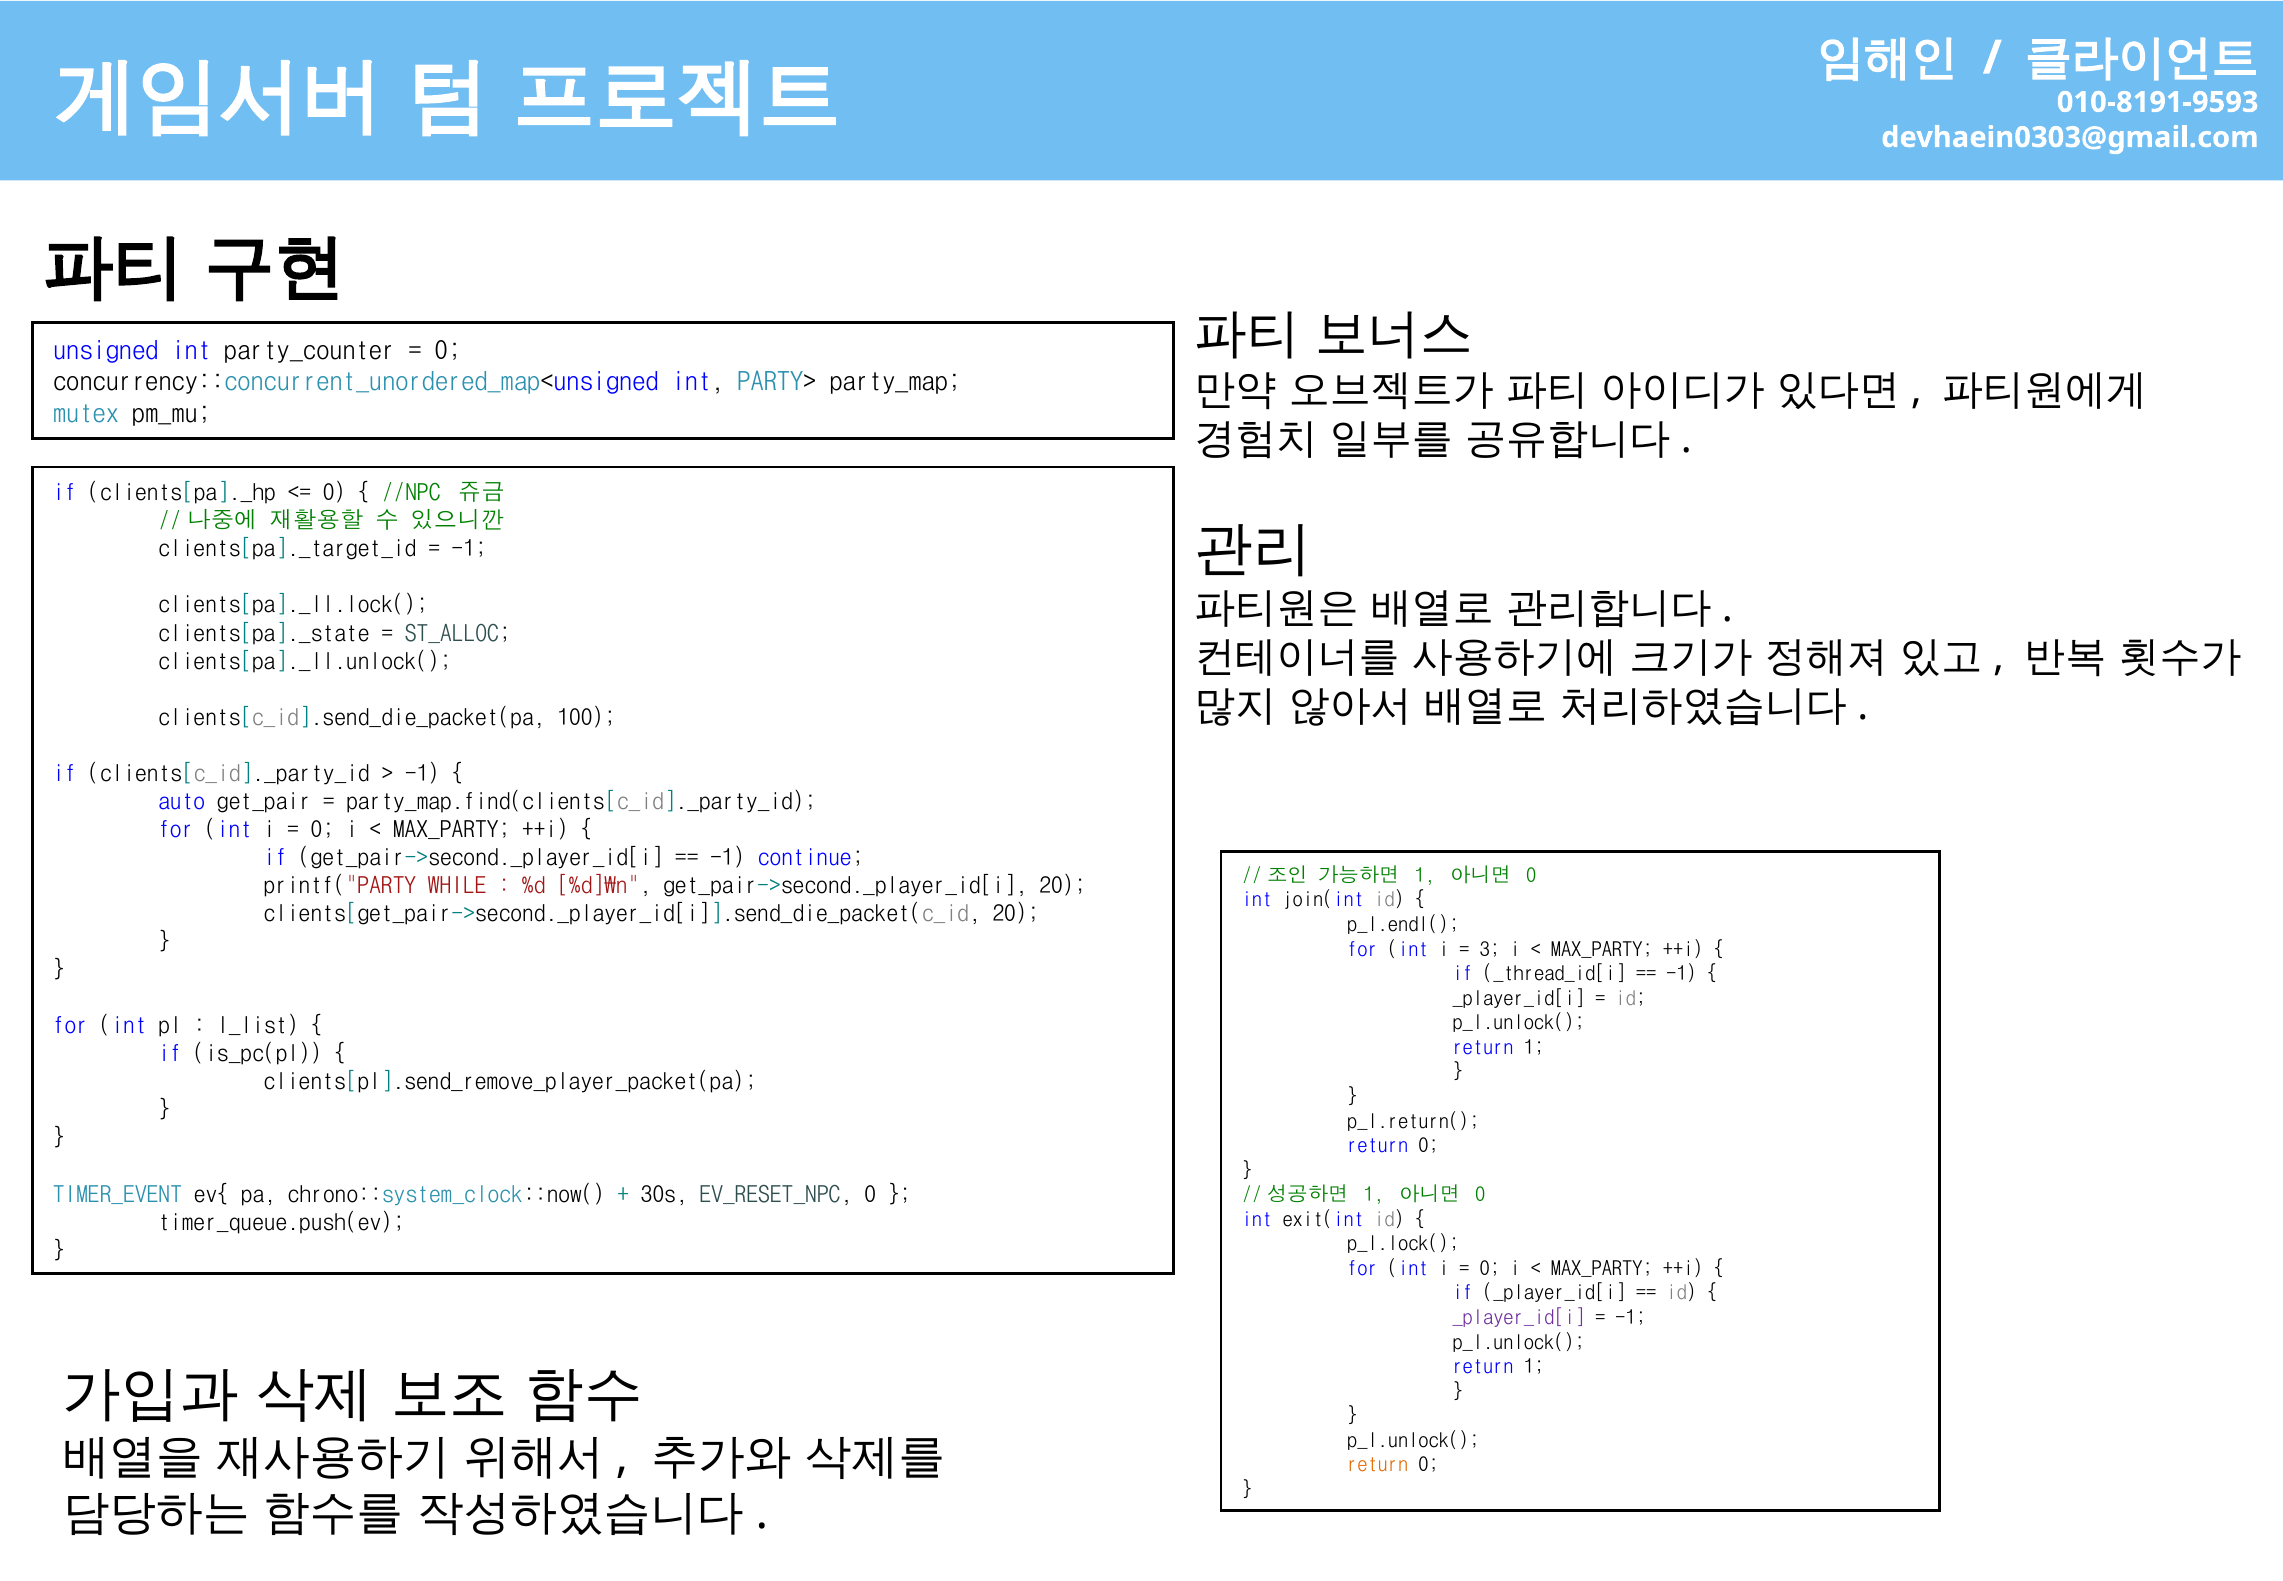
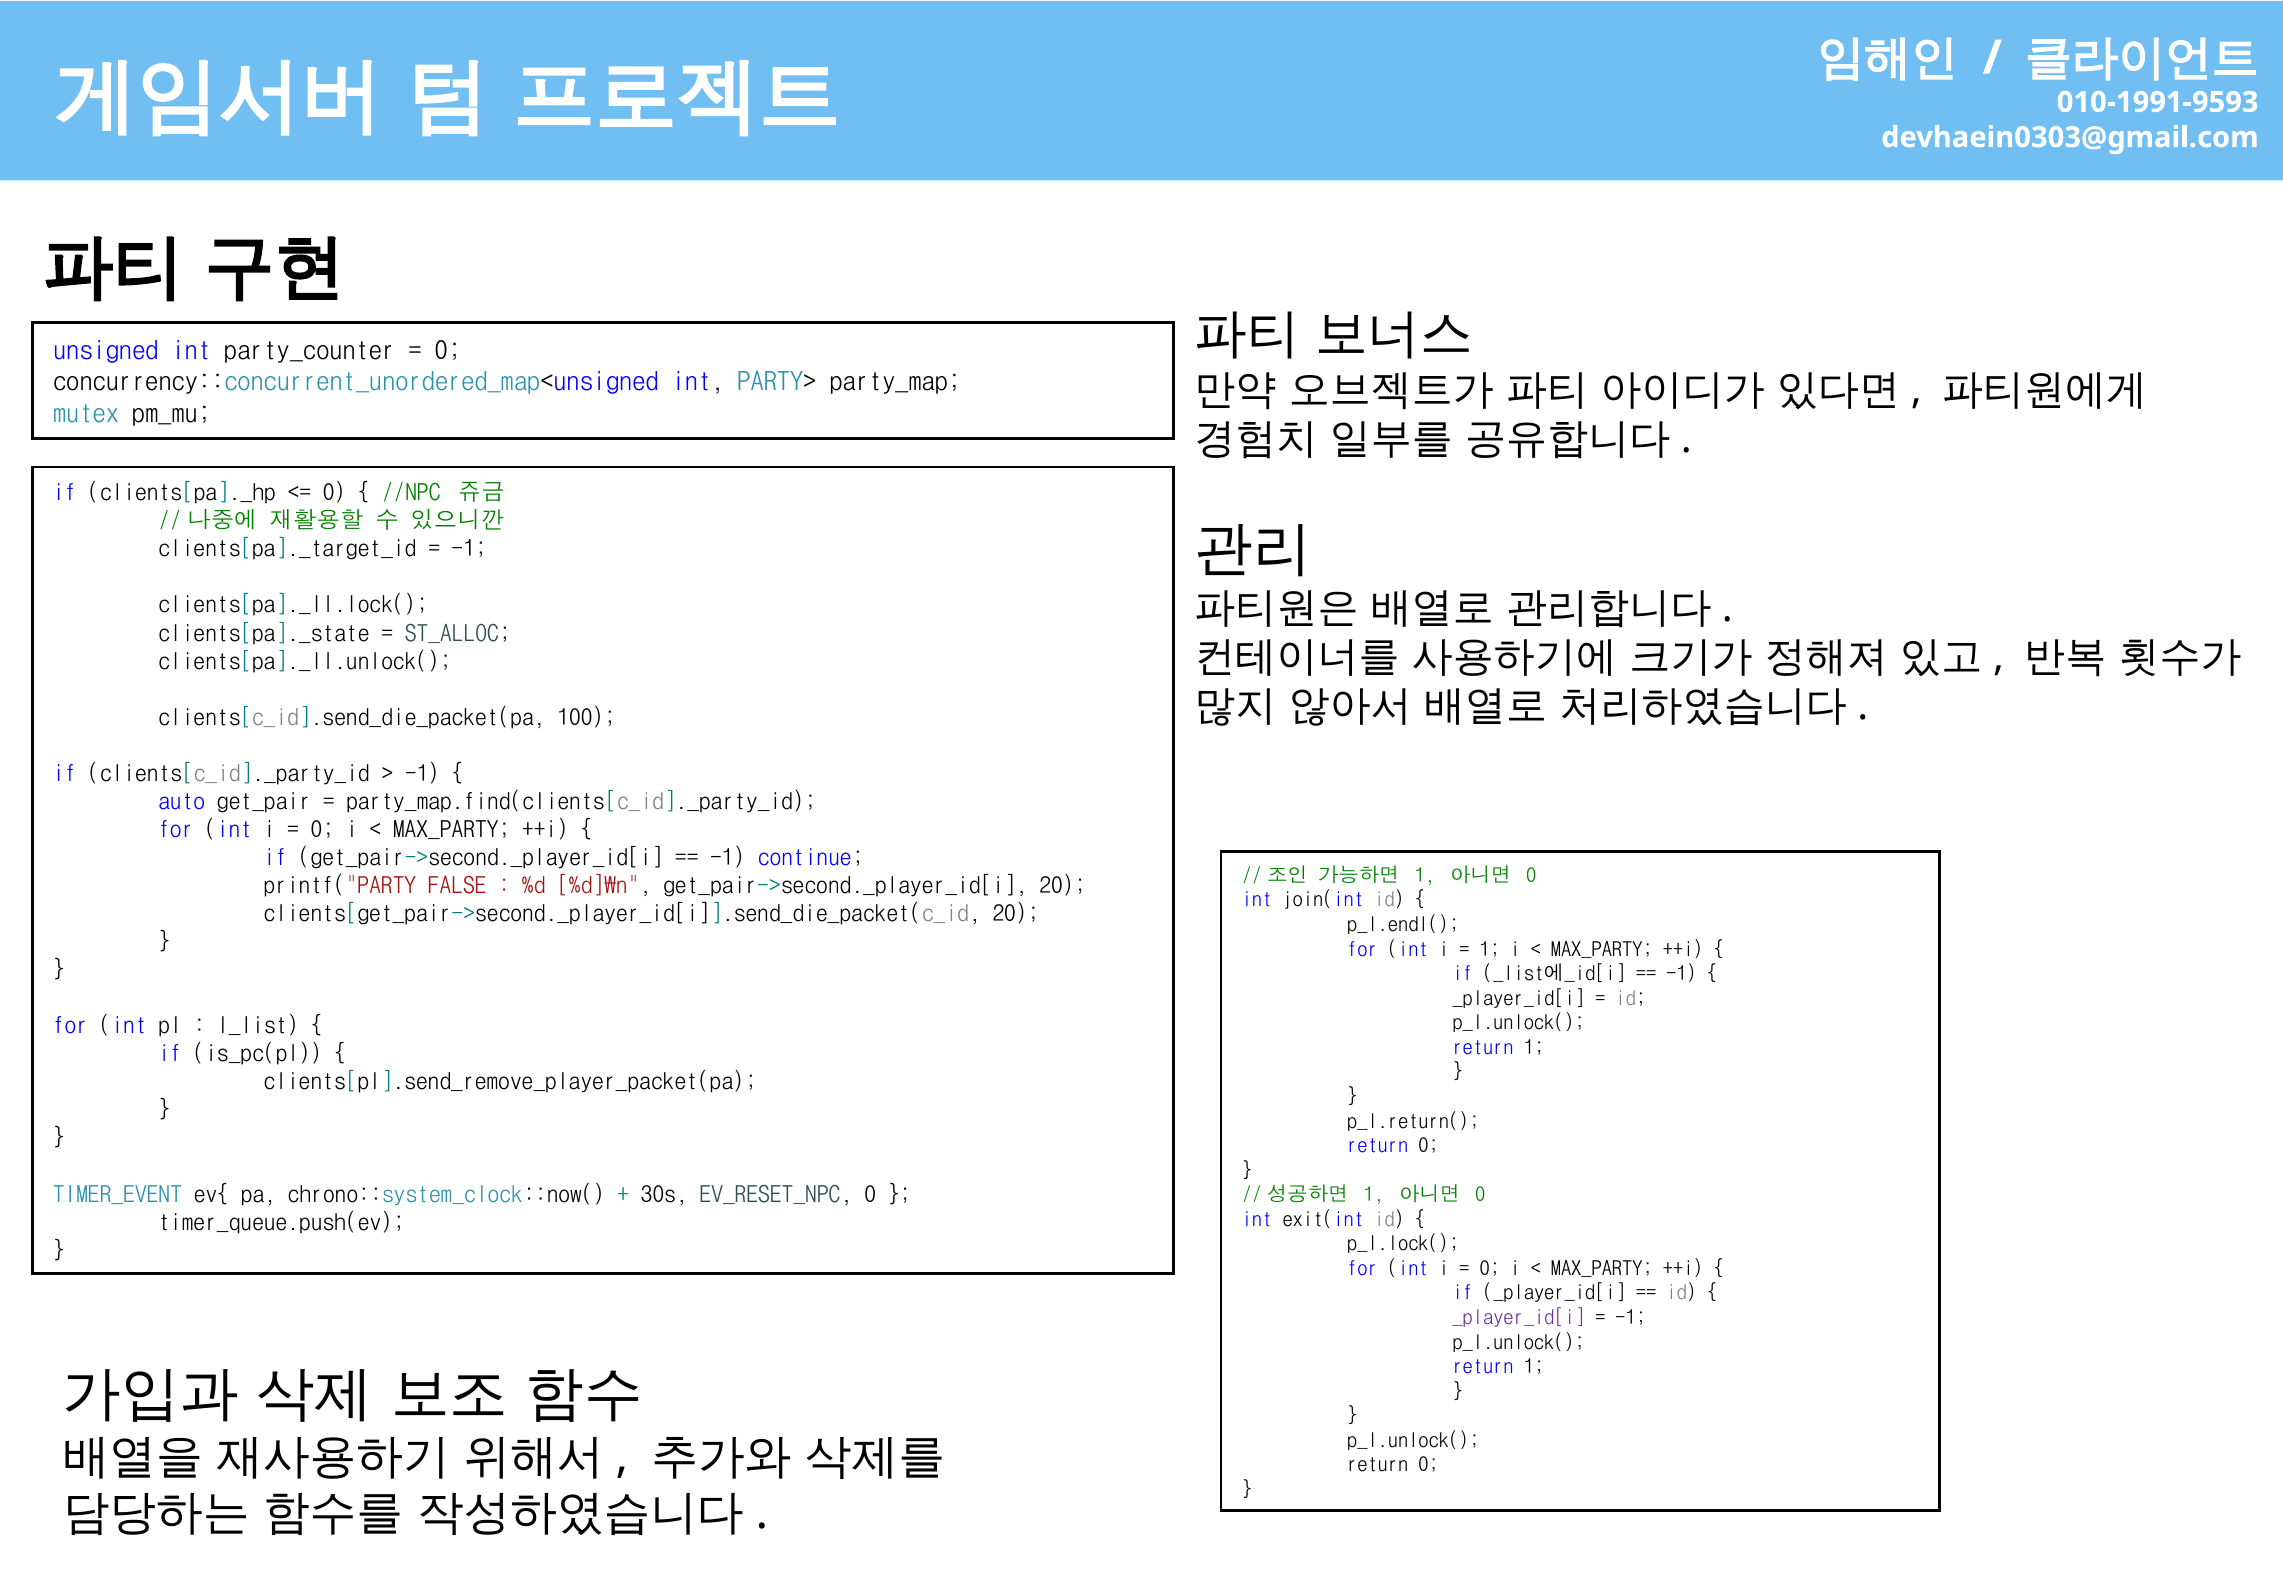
010-8191-9593: 010-8191-9593 -> 010-1991-9593 (2158, 102)
WHILE: WHILE -> FALSE (457, 886)
3: 3 -> 1 (1490, 949)
_thread_id[i: _thread_id[i -> _list에_id[i (1554, 974)
return colour: orange -> black (1378, 1465)
